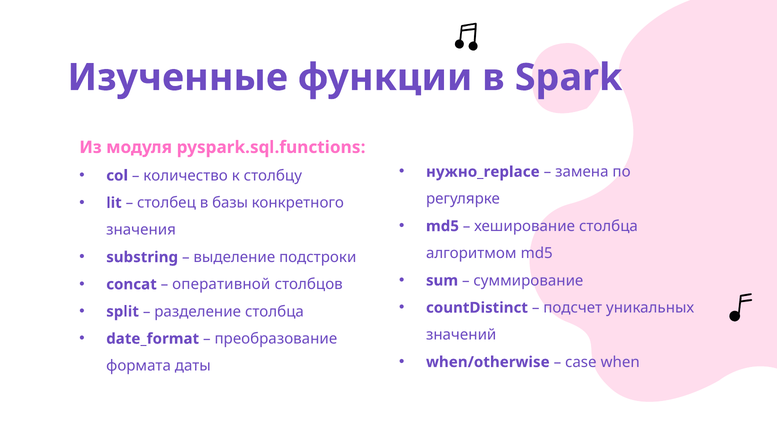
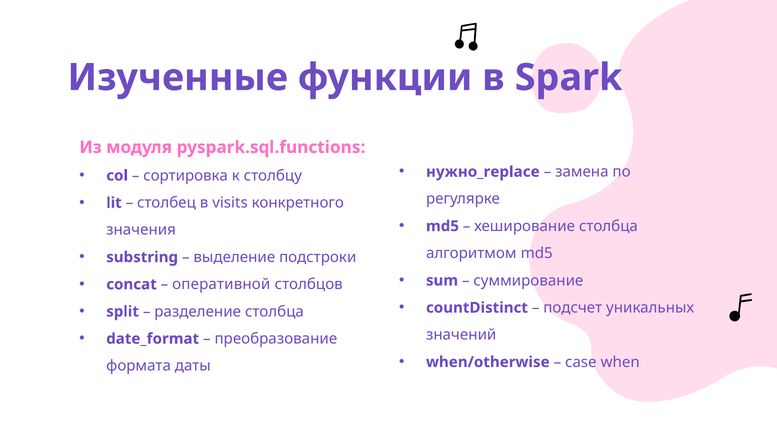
количество: количество -> сортировка (186, 176)
базы: базы -> visits (230, 203)
